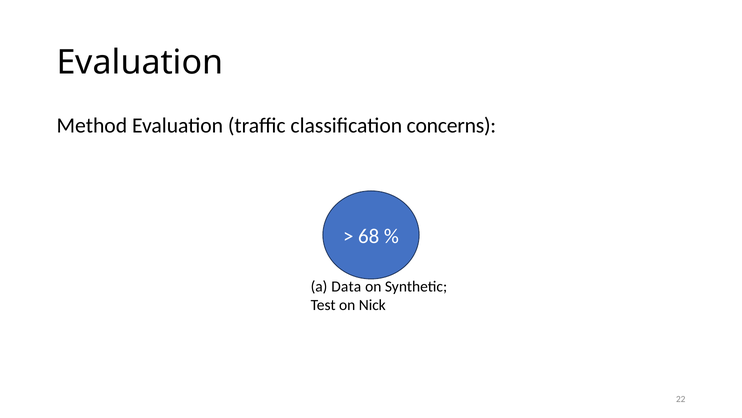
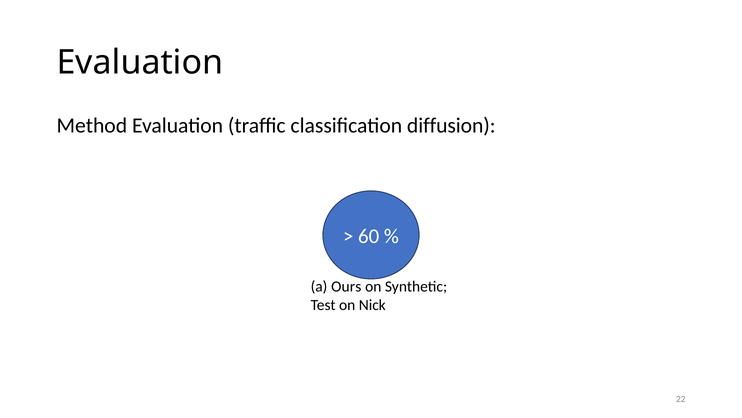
concerns: concerns -> diffusion (451, 125)
68: 68 -> 60 (369, 236)
Data: Data -> Ours (346, 286)
